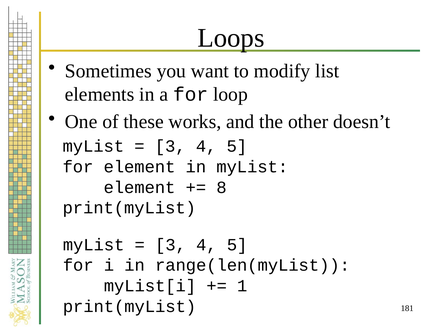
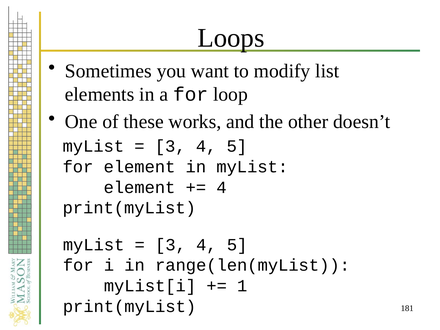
8: 8 -> 4 (222, 187)
